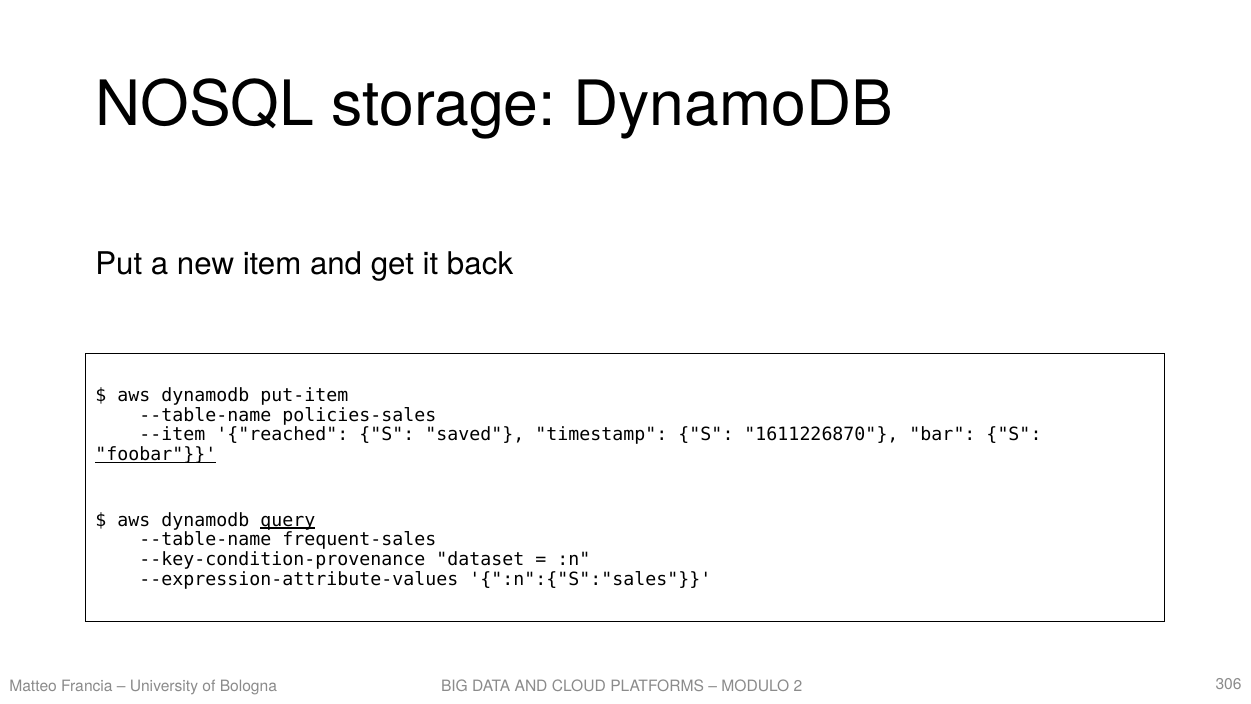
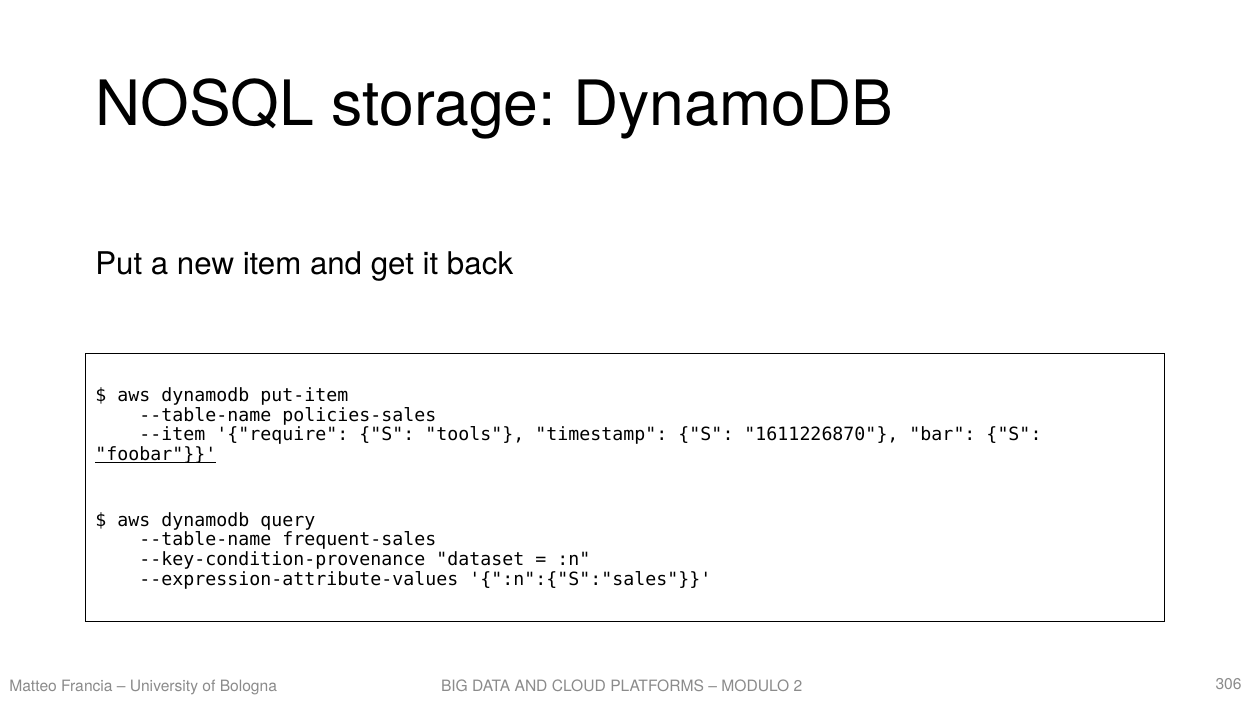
reached: reached -> require (282, 435)
saved: saved -> tools (475, 435)
query underline: present -> none (288, 520)
